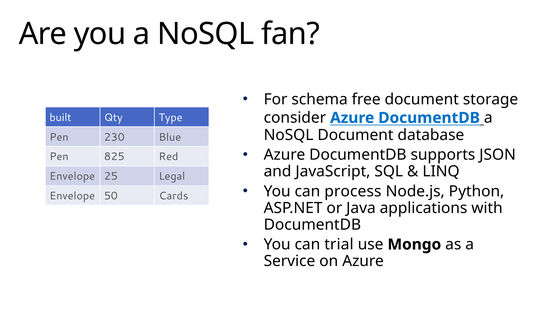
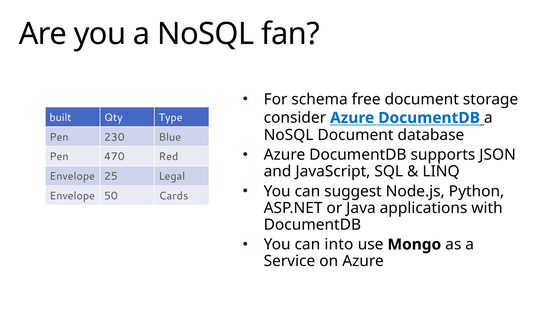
825: 825 -> 470 (114, 157)
process: process -> suggest (353, 191)
trial: trial -> into (339, 244)
